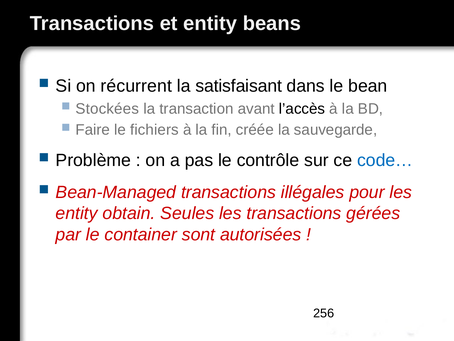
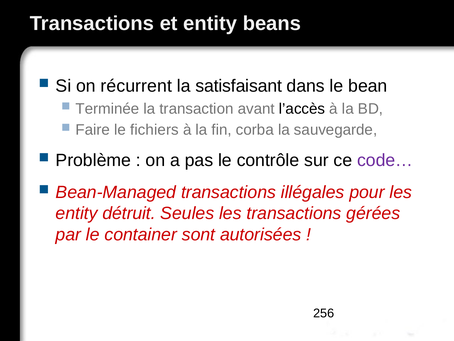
Stockées: Stockées -> Terminée (107, 109)
créée: créée -> corba (255, 130)
code… colour: blue -> purple (385, 160)
obtain: obtain -> détruit (129, 213)
